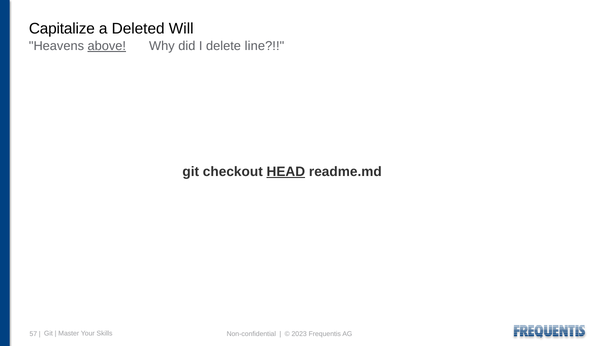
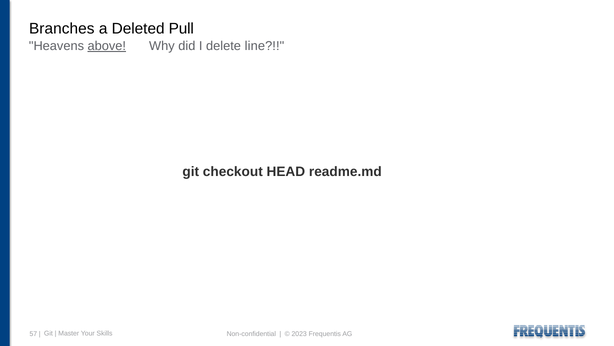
Capitalize: Capitalize -> Branches (62, 29)
Will: Will -> Pull (181, 29)
HEAD underline: present -> none (286, 171)
